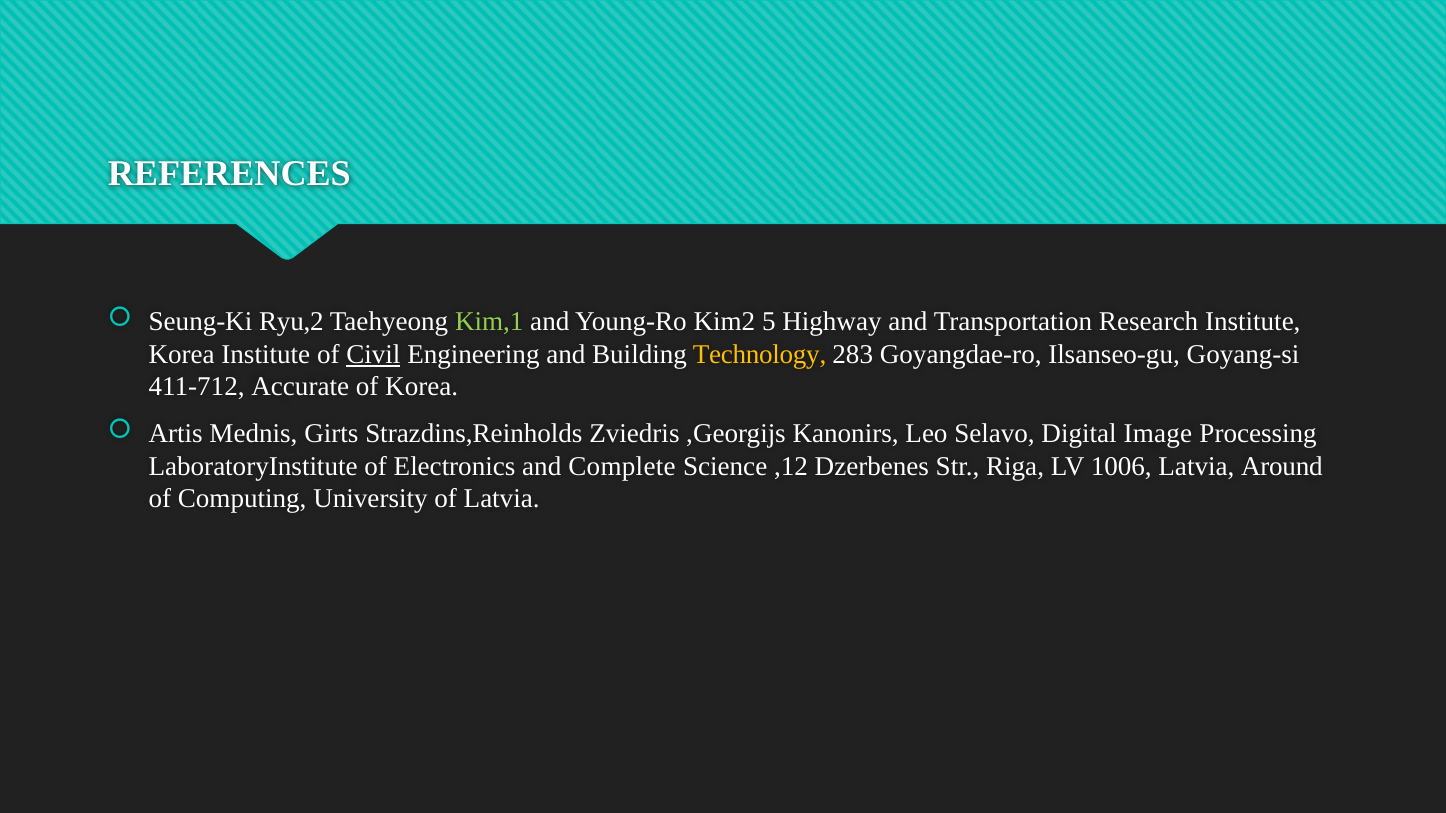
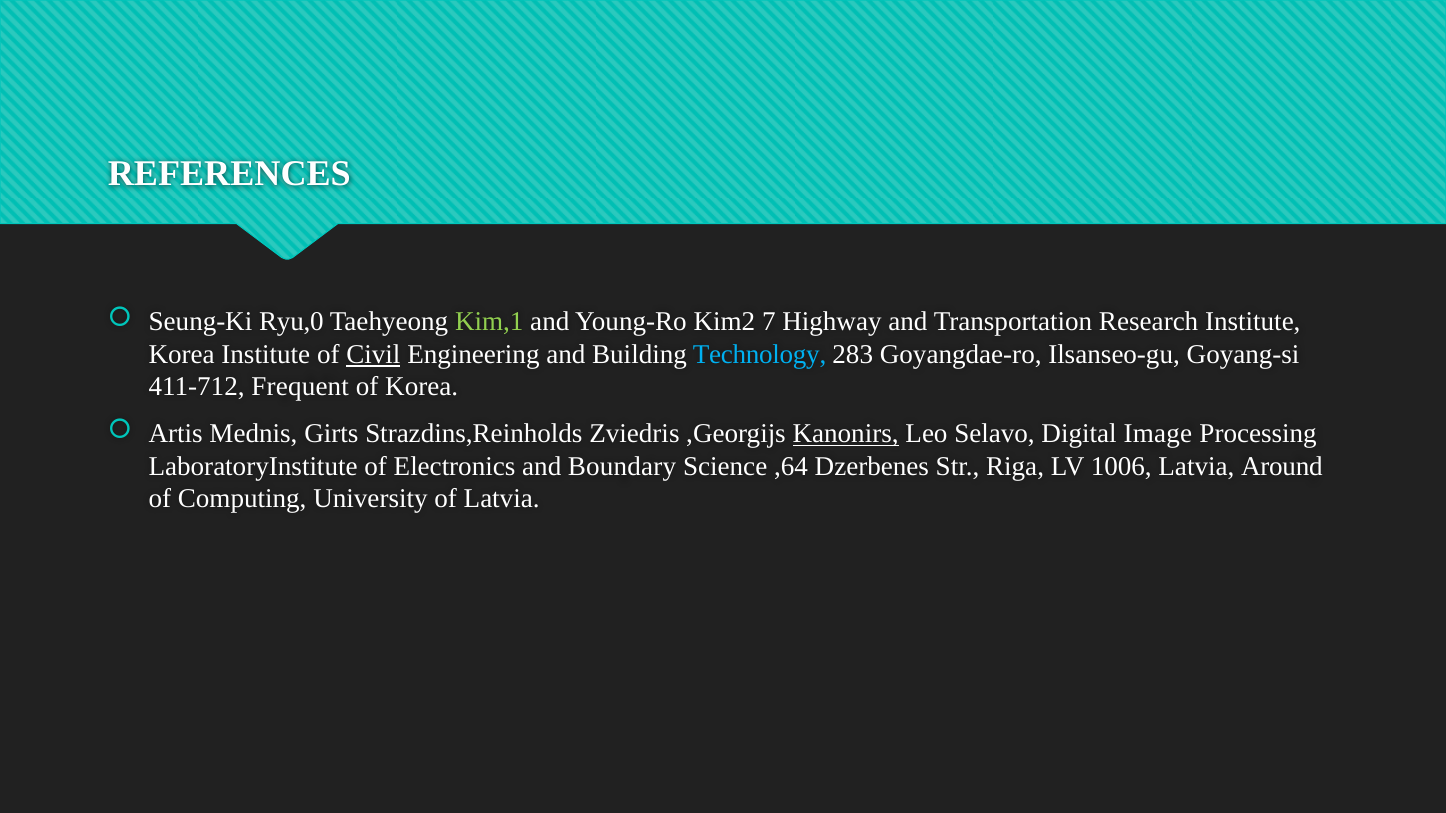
Ryu,2: Ryu,2 -> Ryu,0 (291, 322)
5: 5 -> 7 (769, 322)
Technology colour: yellow -> light blue (760, 355)
Accurate: Accurate -> Frequent (300, 387)
Kanonirs underline: none -> present (846, 434)
Complete: Complete -> Boundary (622, 467)
,12: ,12 -> ,64 (791, 467)
